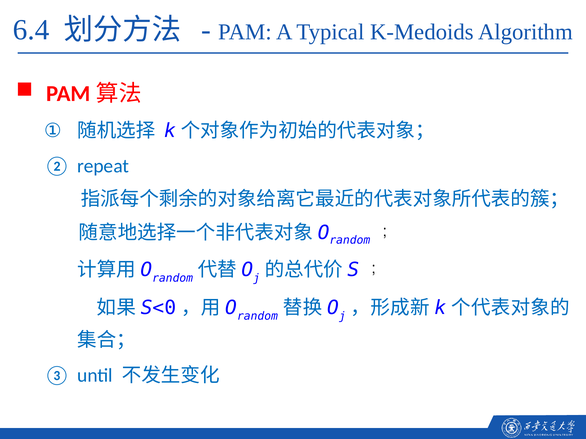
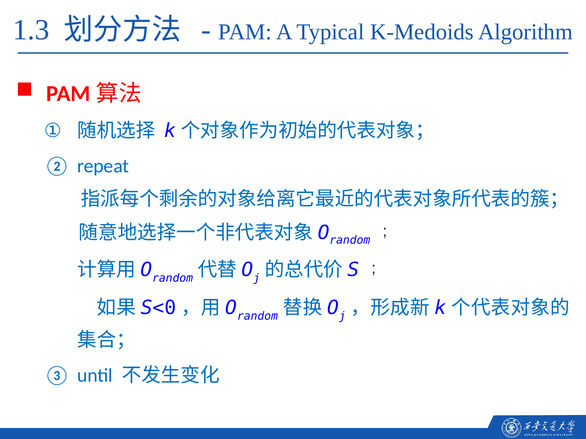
6.4: 6.4 -> 1.3 (31, 30)
